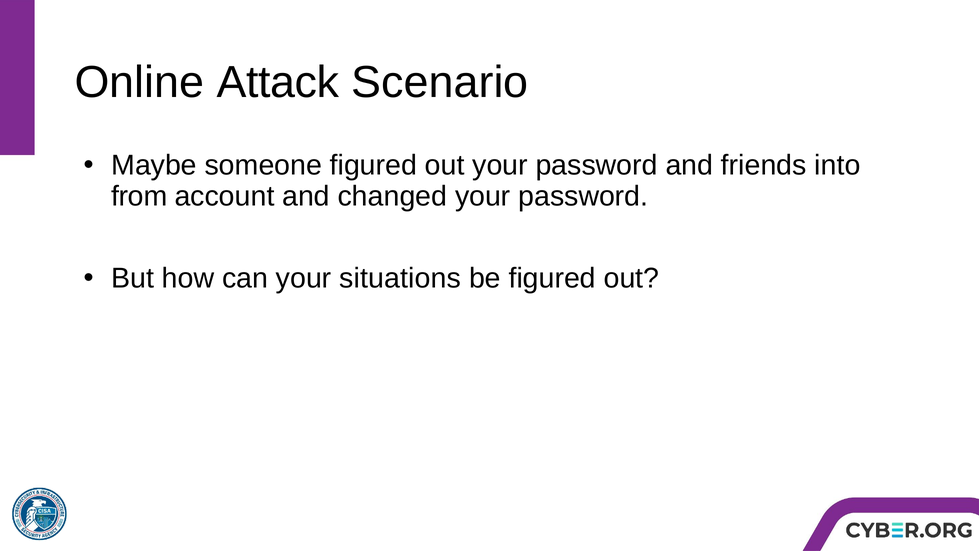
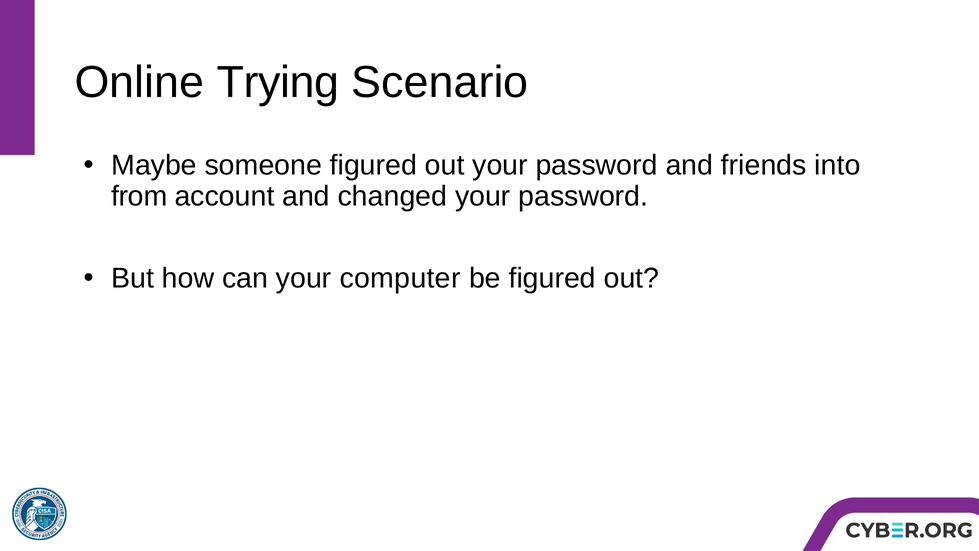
Attack: Attack -> Trying (278, 82)
situations: situations -> computer (400, 278)
